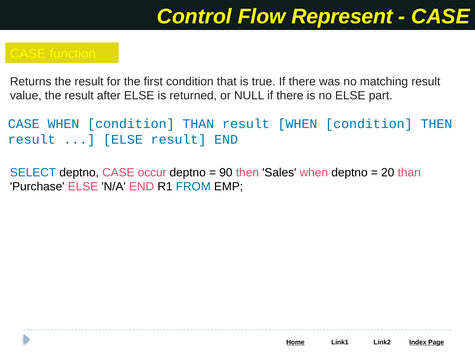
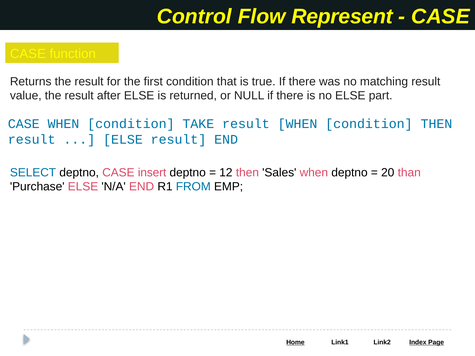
condition THAN: THAN -> TAKE (198, 124)
occur: occur -> insert (152, 173)
90: 90 -> 12 (226, 173)
